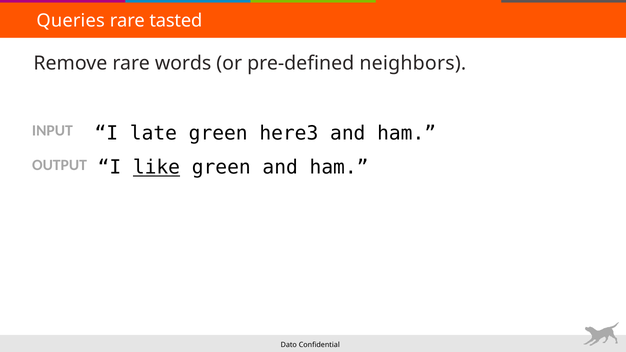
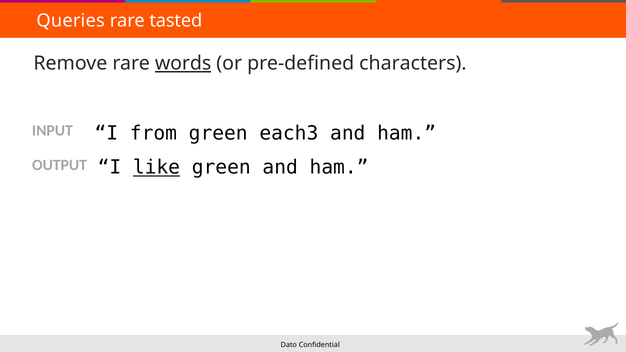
words underline: none -> present (183, 63)
neighbors: neighbors -> characters (413, 63)
late: late -> from (153, 133)
here3: here3 -> each3 (289, 133)
